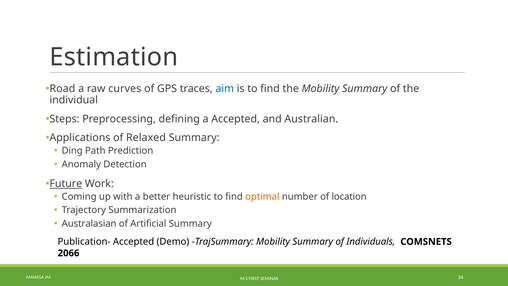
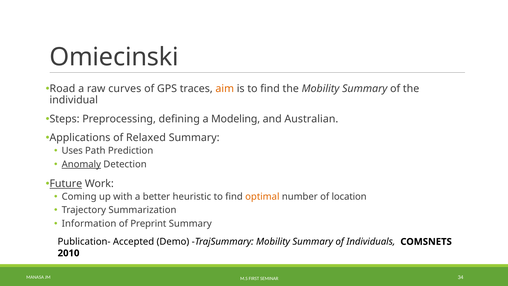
Estimation: Estimation -> Omiecinski (114, 57)
aim colour: blue -> orange (225, 89)
a Accepted: Accepted -> Modeling (236, 119)
Ding: Ding -> Uses (72, 151)
Anomaly underline: none -> present (81, 164)
Australasian: Australasian -> Information (89, 223)
Artificial: Artificial -> Preprint (148, 223)
2066: 2066 -> 2010 (69, 253)
